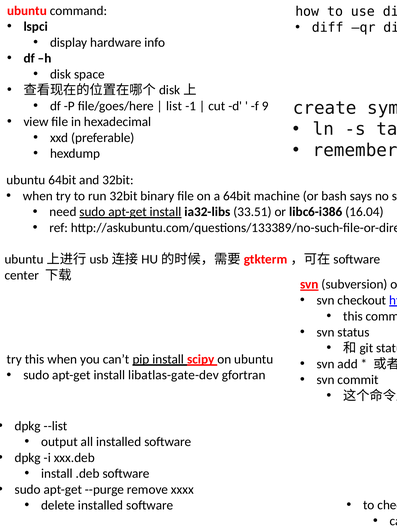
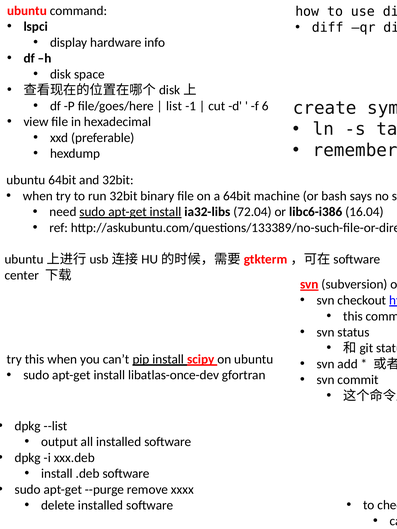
9: 9 -> 6 (265, 106)
33.51: 33.51 -> 72.04 (252, 212)
libatlas-gate-dev: libatlas-gate-dev -> libatlas-once-dev (174, 375)
